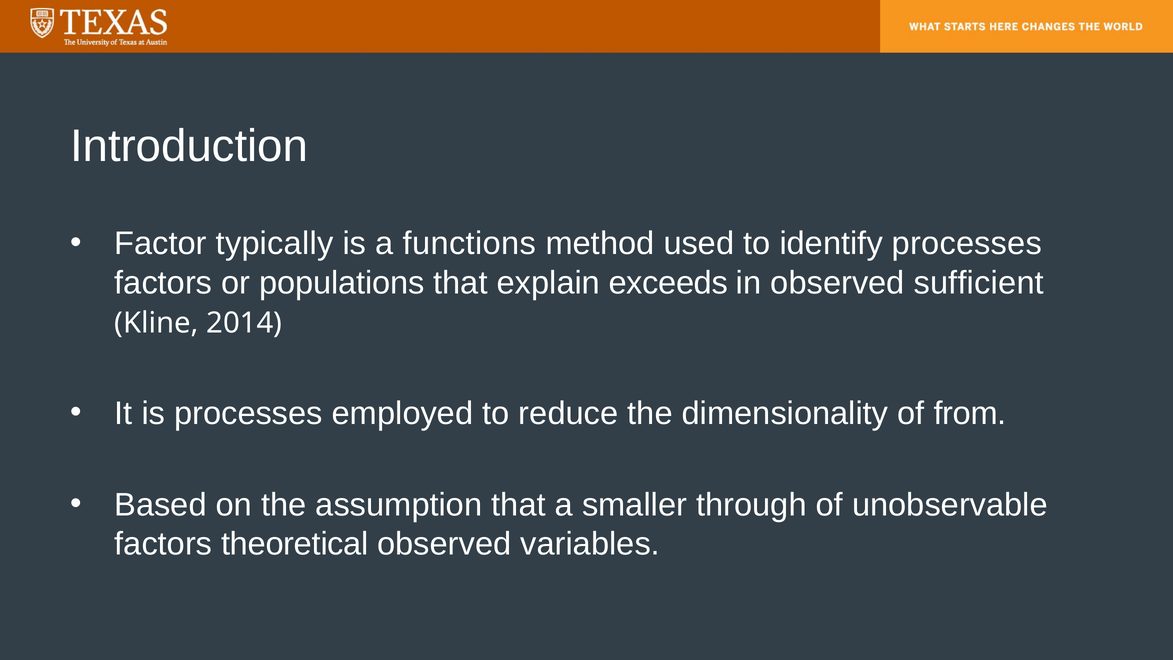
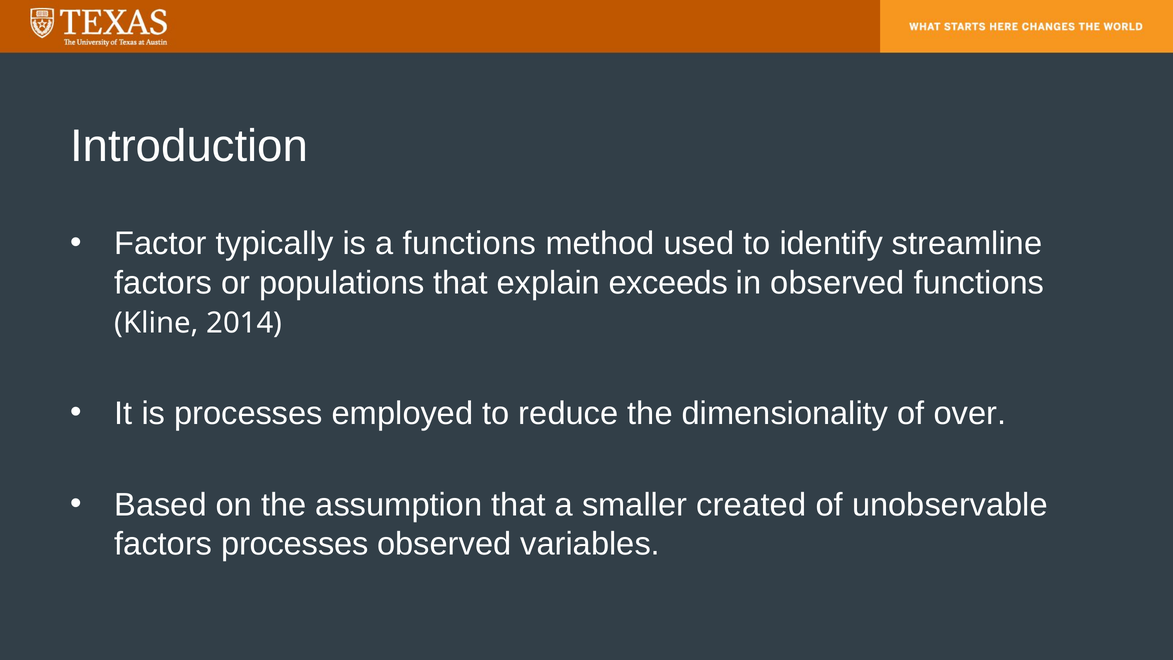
identify processes: processes -> streamline (967, 244)
observed sufficient: sufficient -> functions (979, 283)
from: from -> over (970, 413)
through: through -> created (751, 505)
factors theoretical: theoretical -> processes (295, 544)
